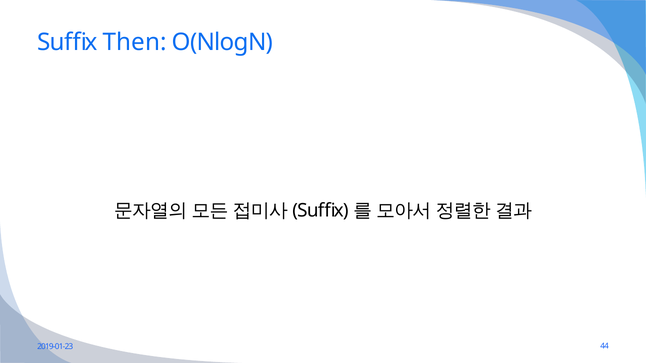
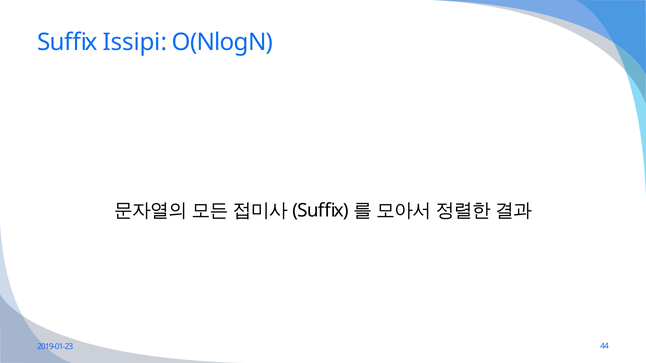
Then: Then -> Issipi (135, 42)
